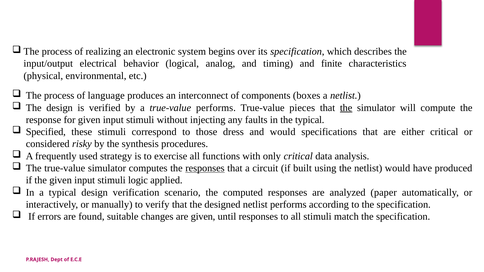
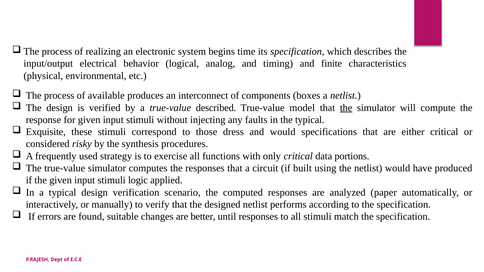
over: over -> time (246, 52)
language: language -> available (106, 96)
true-value performs: performs -> described (216, 108)
pieces: pieces -> model (302, 108)
Specified: Specified -> Exquisite (46, 132)
analysis: analysis -> portions (352, 156)
responses underline: present -> none (205, 168)
are given: given -> better (203, 217)
